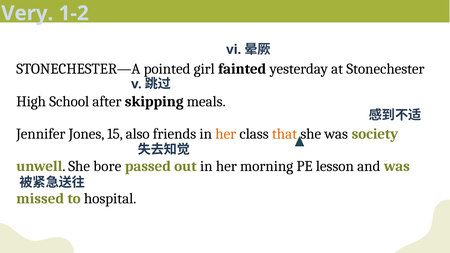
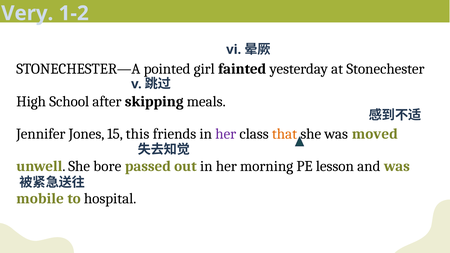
also: also -> this (137, 134)
her colour: orange -> purple (226, 134)
society: society -> moved (375, 134)
missed: missed -> mobile (40, 199)
